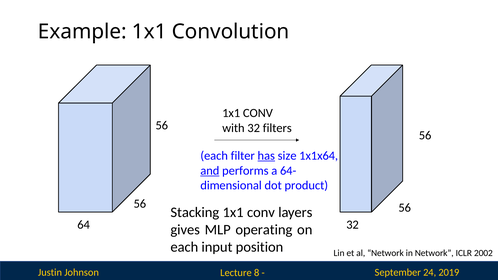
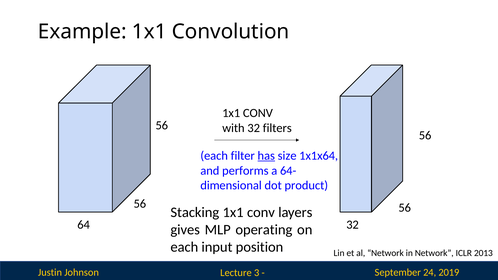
and underline: present -> none (210, 171)
2002: 2002 -> 2013 (483, 253)
8: 8 -> 3 (257, 273)
